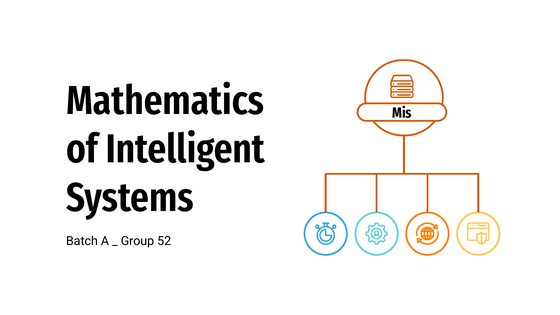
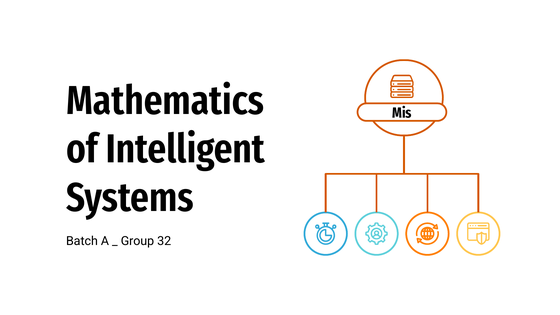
52: 52 -> 32 (164, 241)
